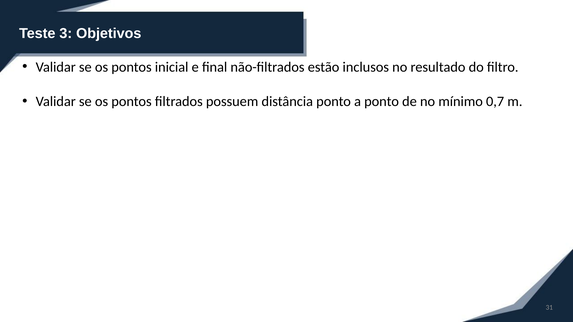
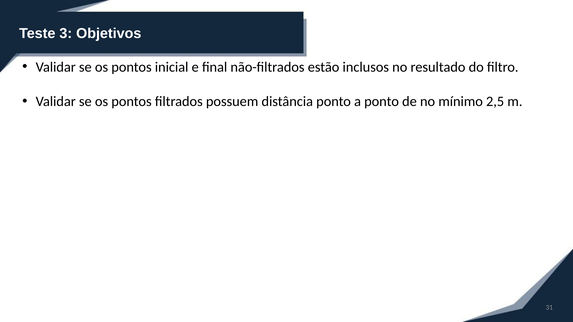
0,7: 0,7 -> 2,5 (495, 102)
